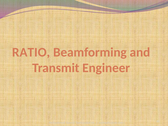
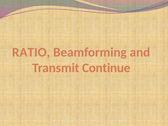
Engineer: Engineer -> Continue (106, 68)
